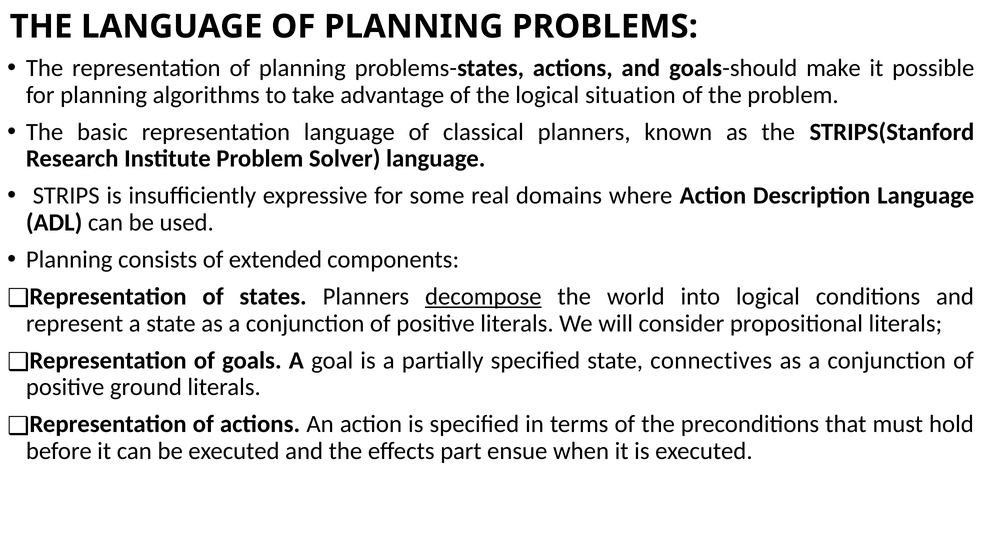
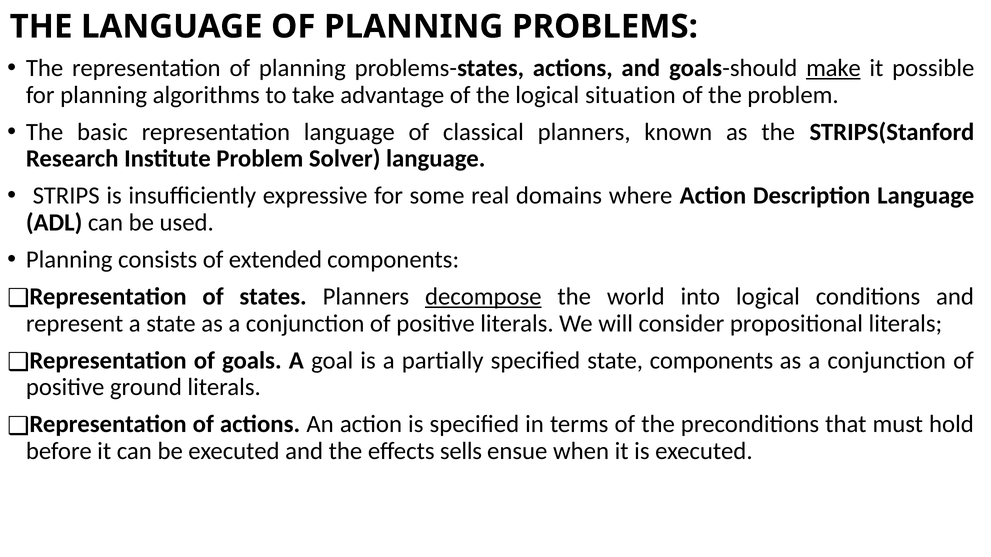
make underline: none -> present (833, 68)
state connectives: connectives -> components (711, 361)
part: part -> sells (461, 451)
